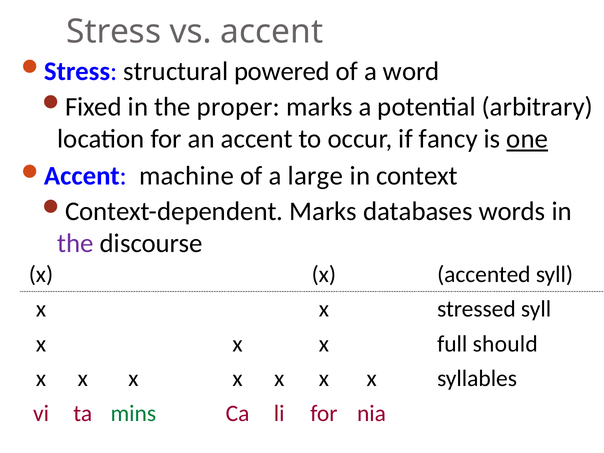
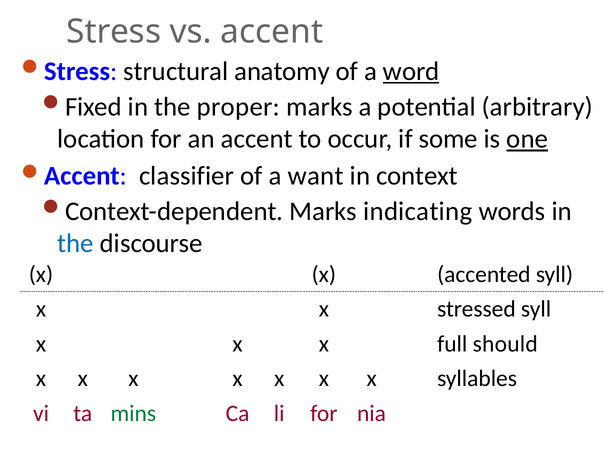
powered: powered -> anatomy (282, 71)
word underline: none -> present (411, 71)
fancy: fancy -> some (448, 139)
machine: machine -> classifier (187, 176)
large: large -> want (316, 176)
databases: databases -> indicating (418, 211)
the colour: purple -> blue (76, 244)
